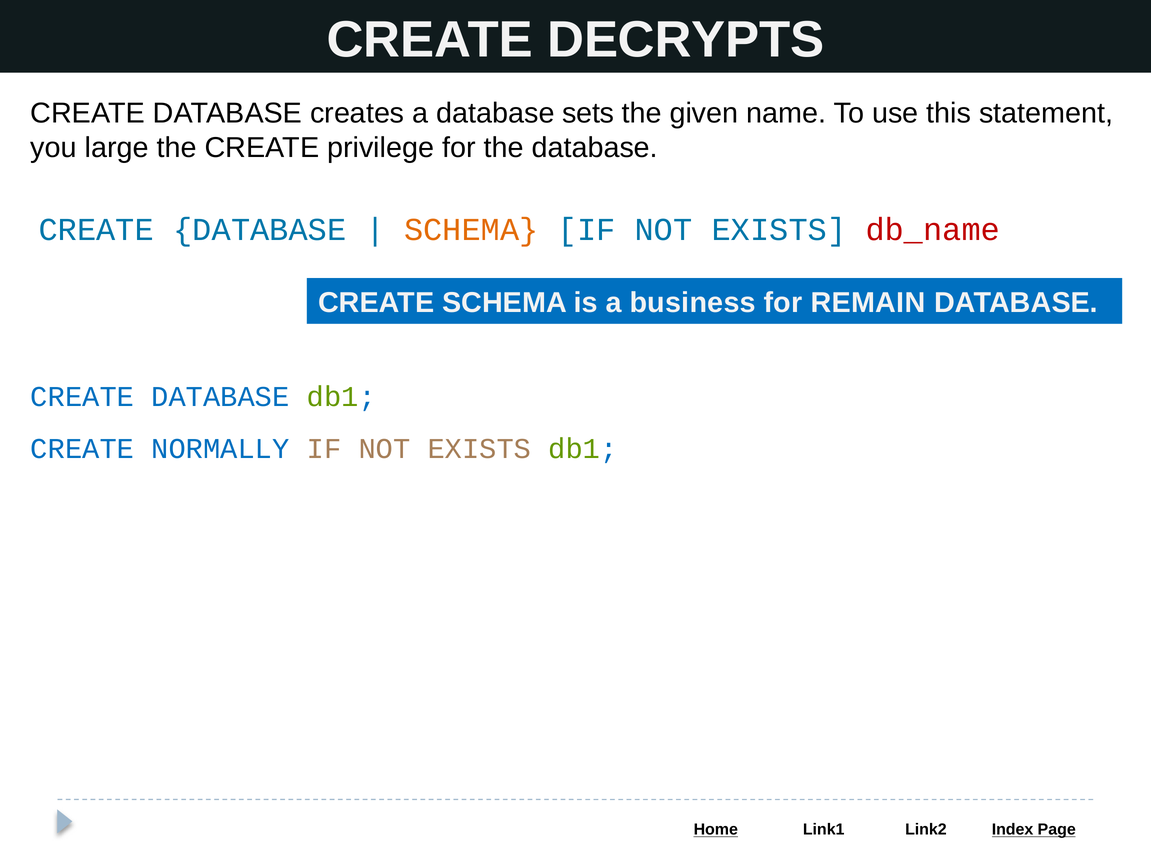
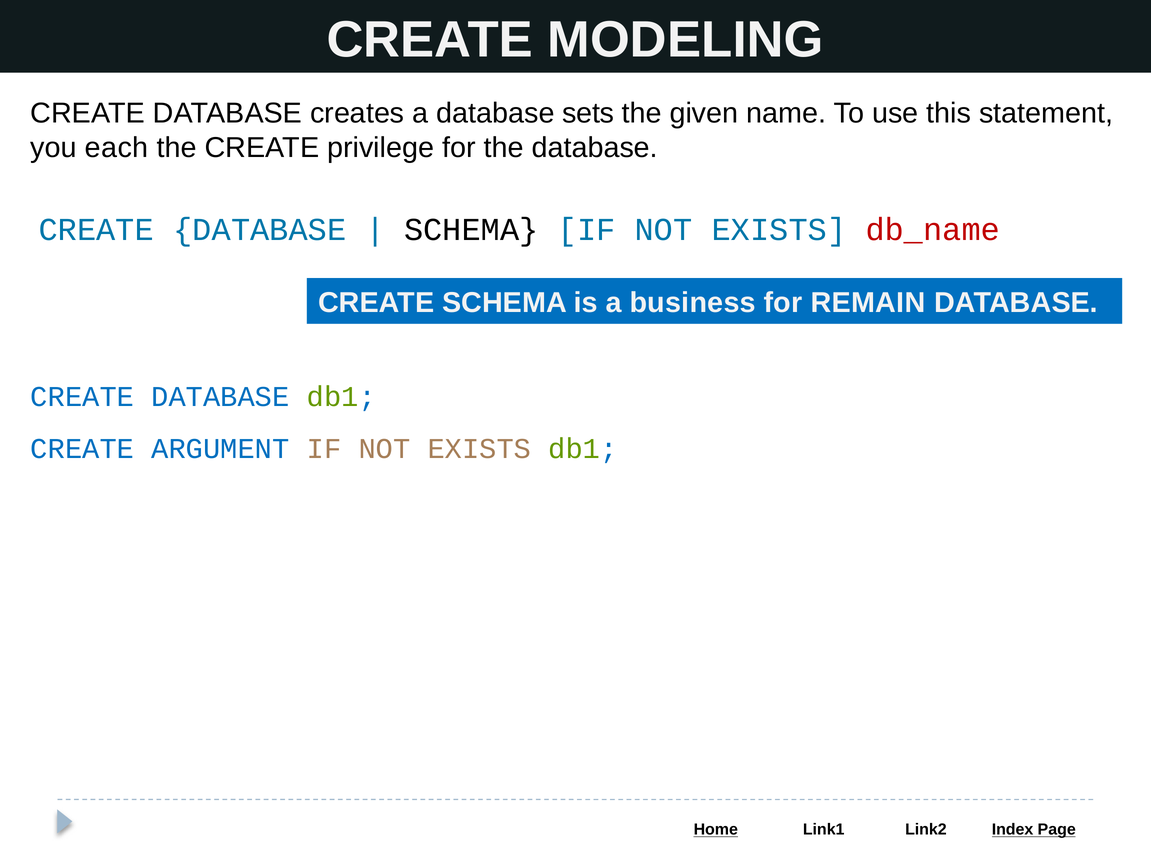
DECRYPTS: DECRYPTS -> MODELING (686, 40)
large: large -> each (117, 148)
SCHEMA colour: orange -> black (471, 230)
NORMALLY: NORMALLY -> ARGUMENT (220, 449)
